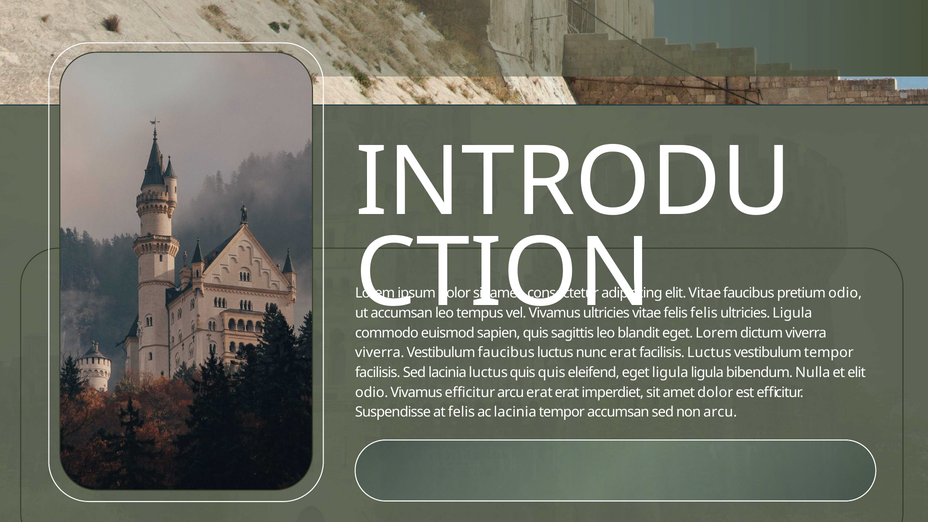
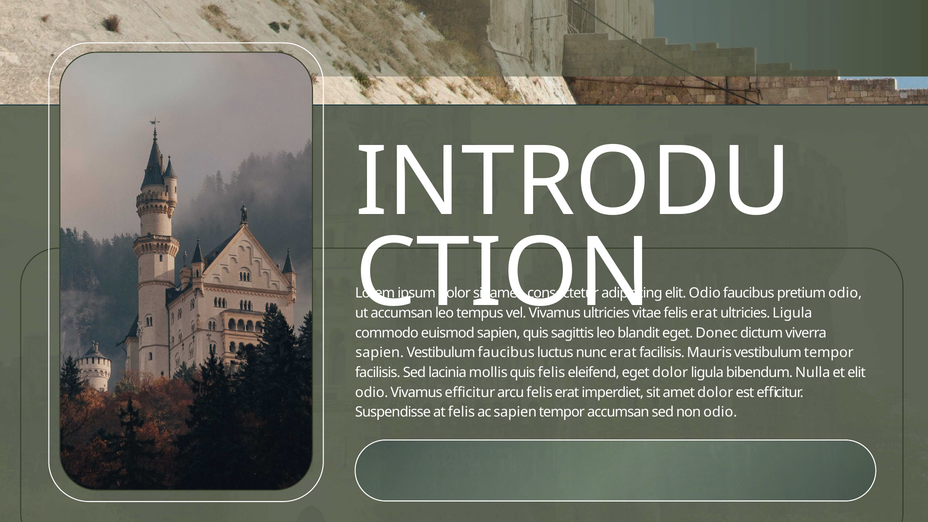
Vitae: Vitae -> Odio (705, 293)
felis: felis -> erat (704, 313)
eget Lorem: Lorem -> Donec (717, 333)
viverra: viverra -> sapien (380, 353)
facilisis Luctus: Luctus -> Mauris (709, 353)
lacinia luctus: luctus -> mollis (488, 373)
quis quis: quis -> felis (552, 373)
eget ligula: ligula -> dolor (670, 373)
arcu erat: erat -> felis (539, 392)
ac lacinia: lacinia -> sapien (515, 412)
non arcu: arcu -> odio (720, 412)
